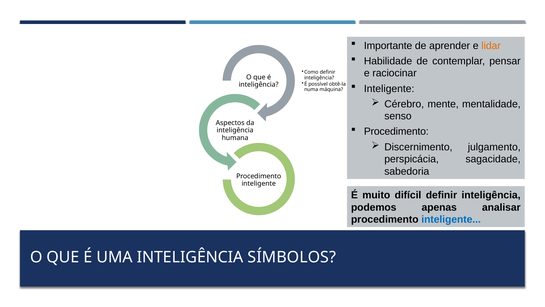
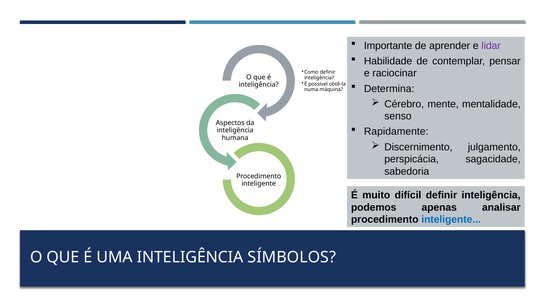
lidar colour: orange -> purple (491, 46)
Inteligente: Inteligente -> Determina (389, 88)
Procedimento: Procedimento -> Rapidamente (396, 131)
